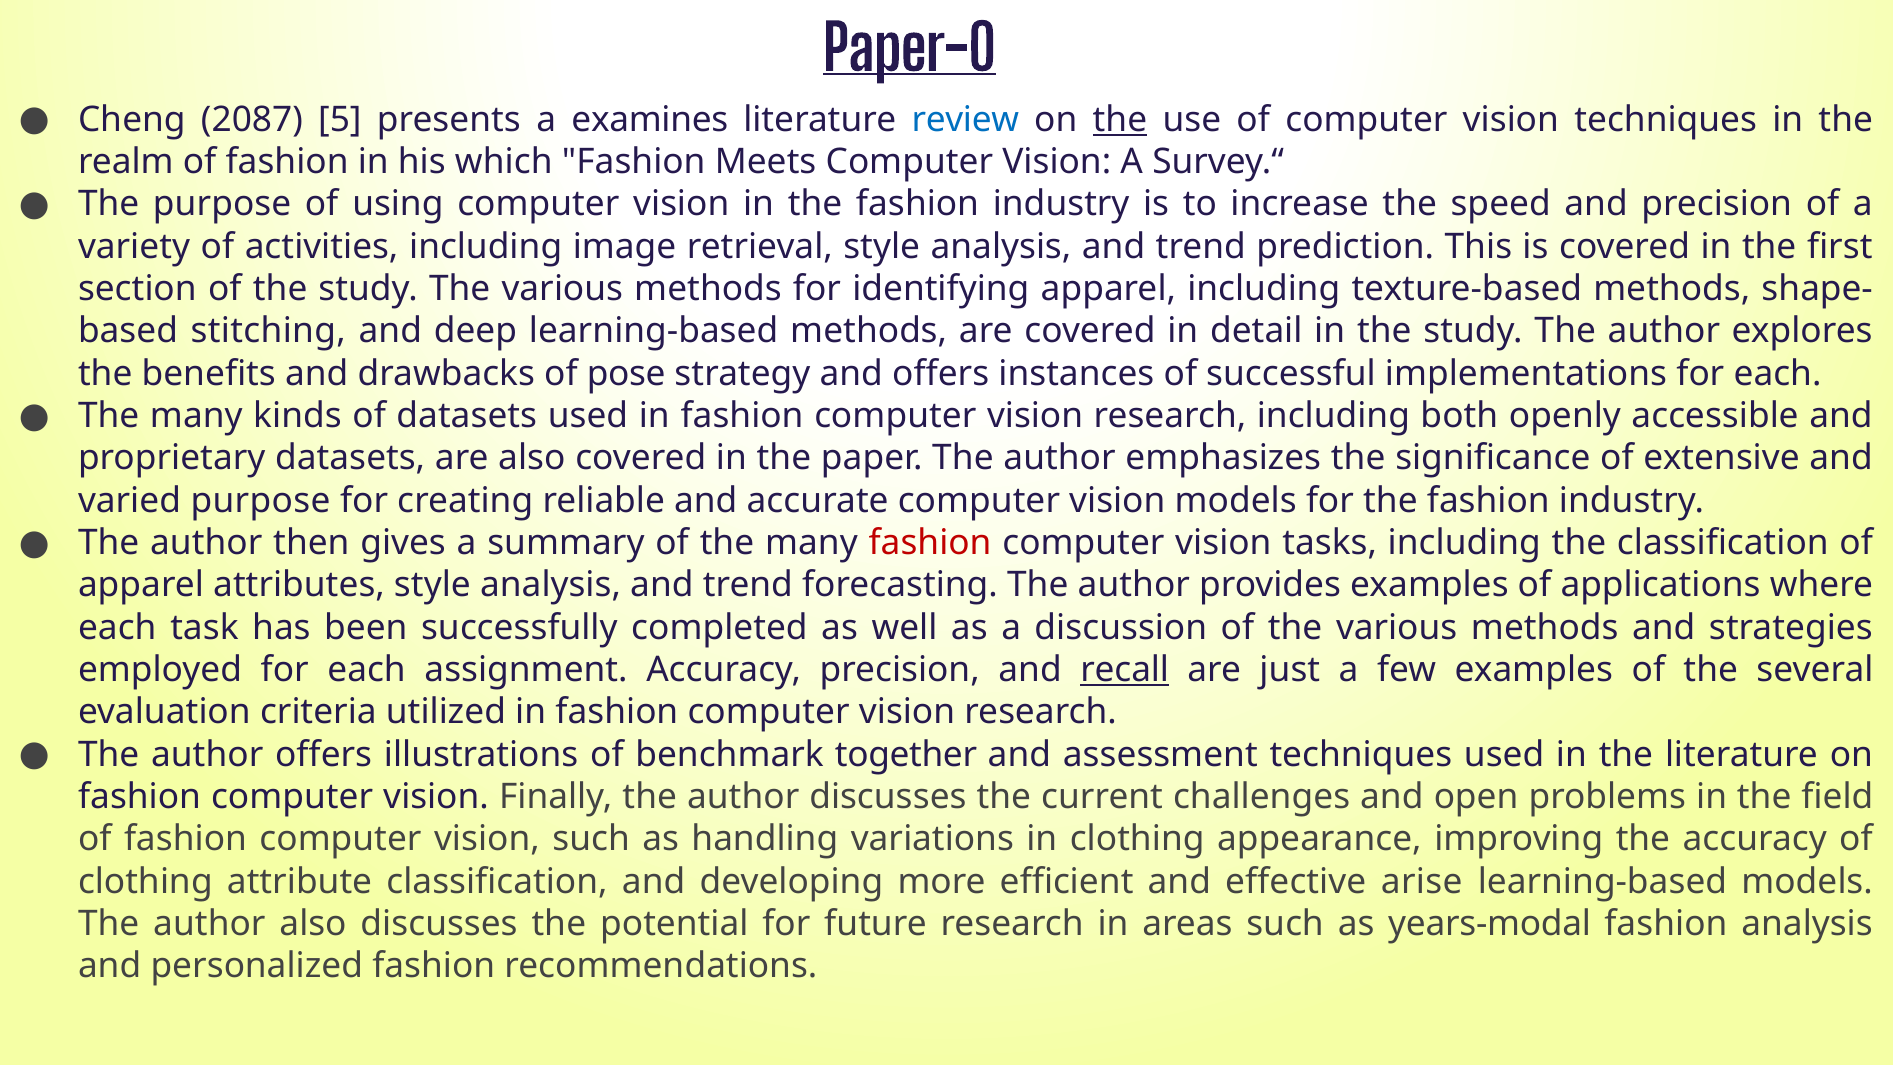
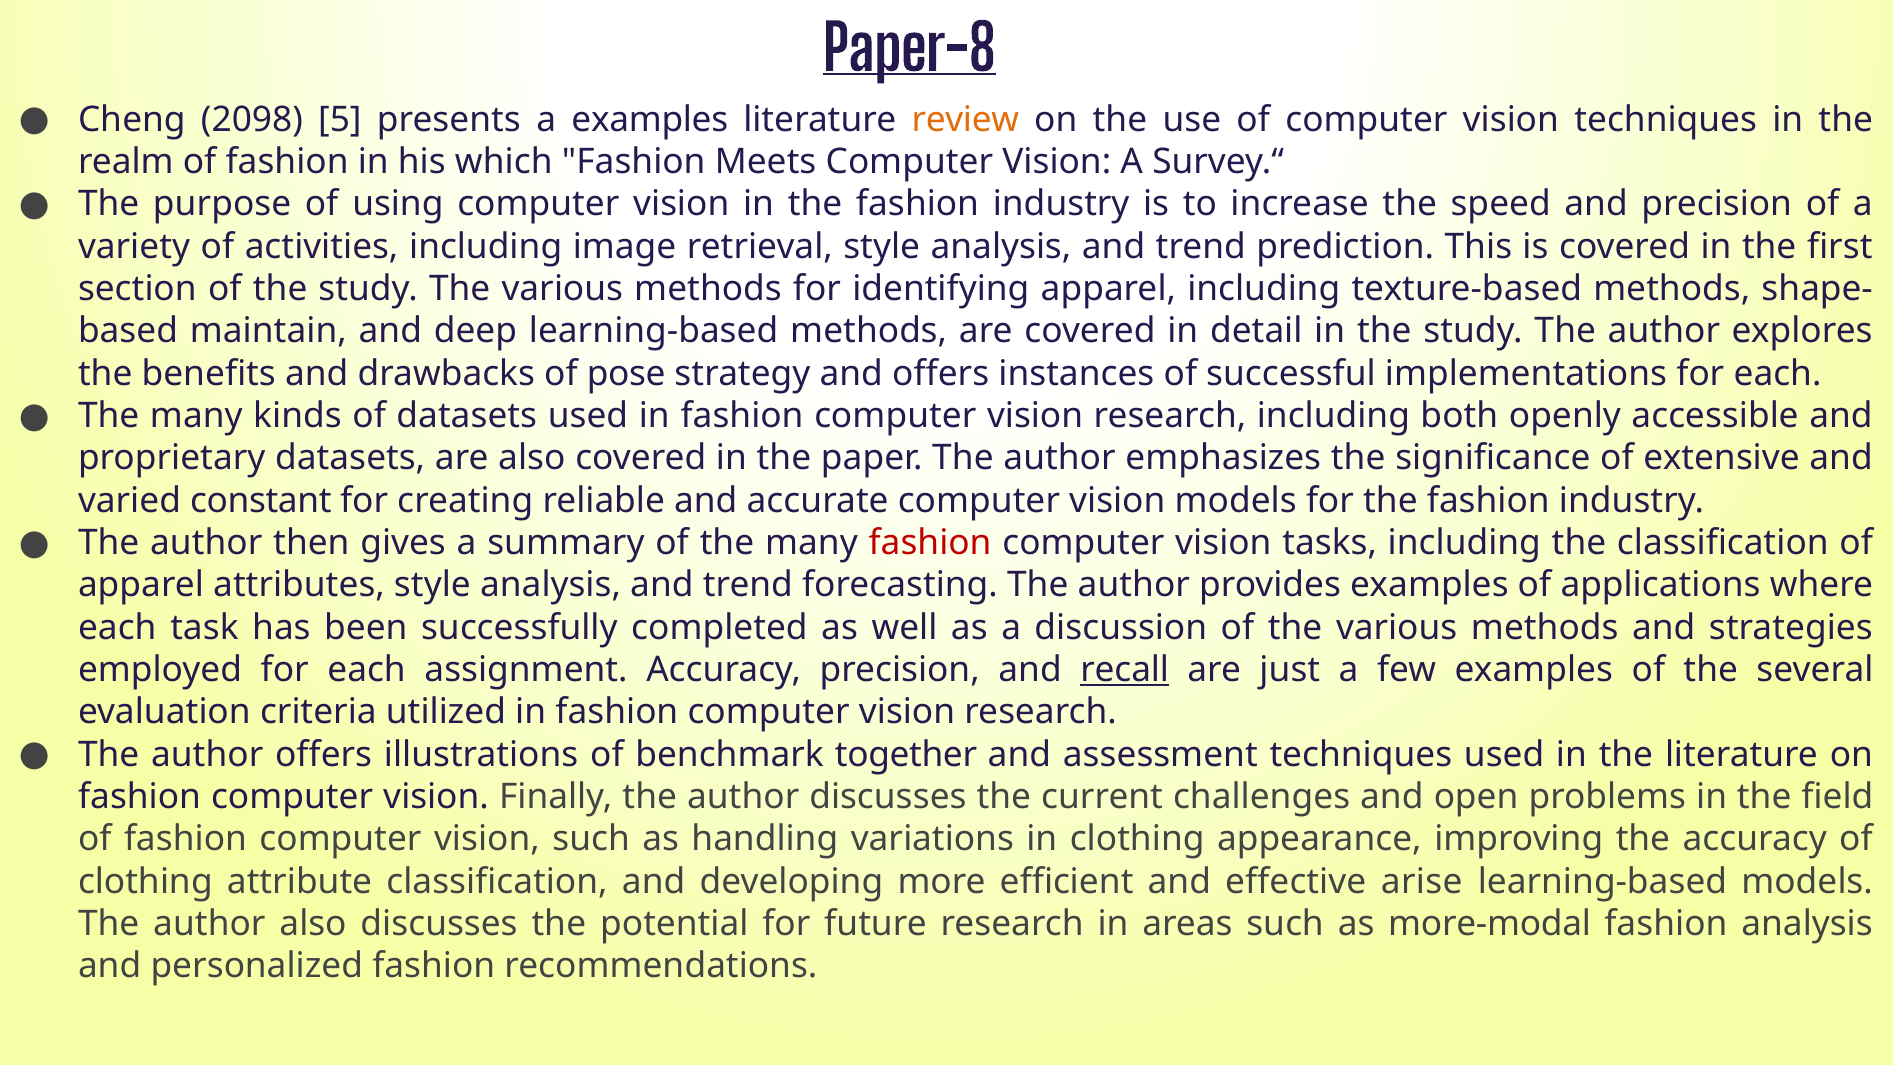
Paper-0: Paper-0 -> Paper-8 (910, 50)
2087: 2087 -> 2098 (252, 119)
a examines: examines -> examples (650, 119)
review colour: blue -> orange (965, 119)
the underline: present -> none (1120, 119)
stitching: stitching -> maintain (268, 331)
varied purpose: purpose -> constant (261, 500)
years-modal: years-modal -> more-modal (1490, 924)
